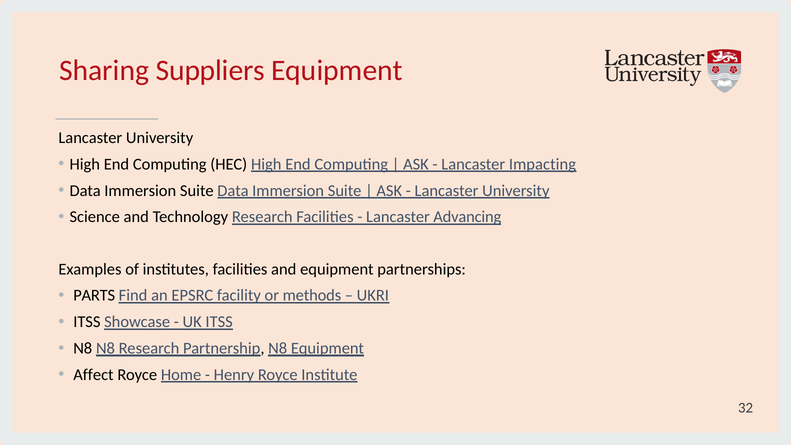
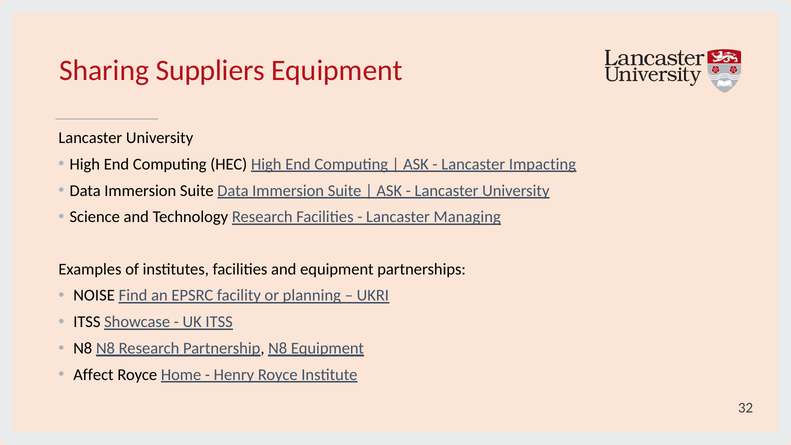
Advancing: Advancing -> Managing (467, 217)
PARTS: PARTS -> NOISE (94, 296)
methods: methods -> planning (312, 296)
